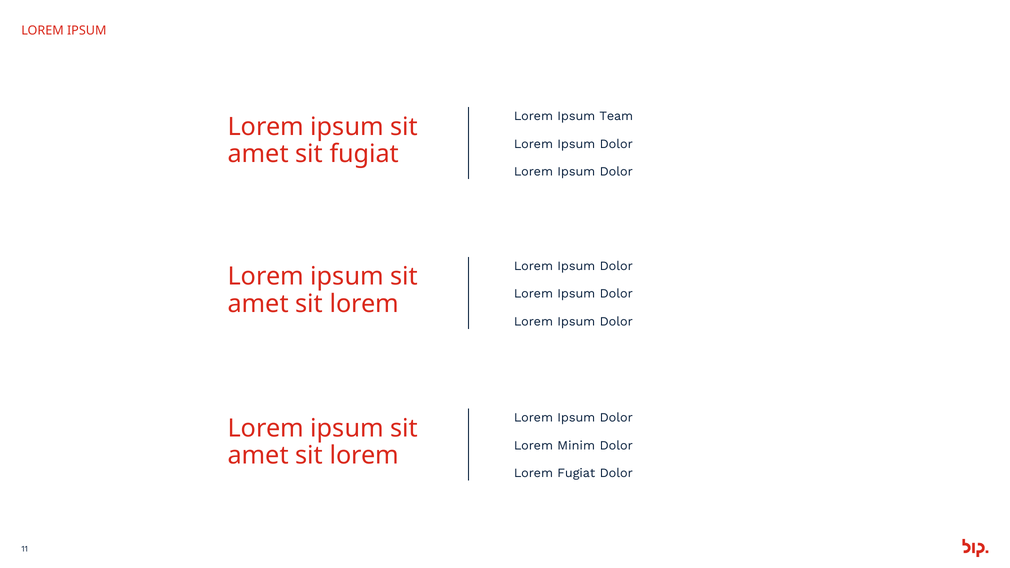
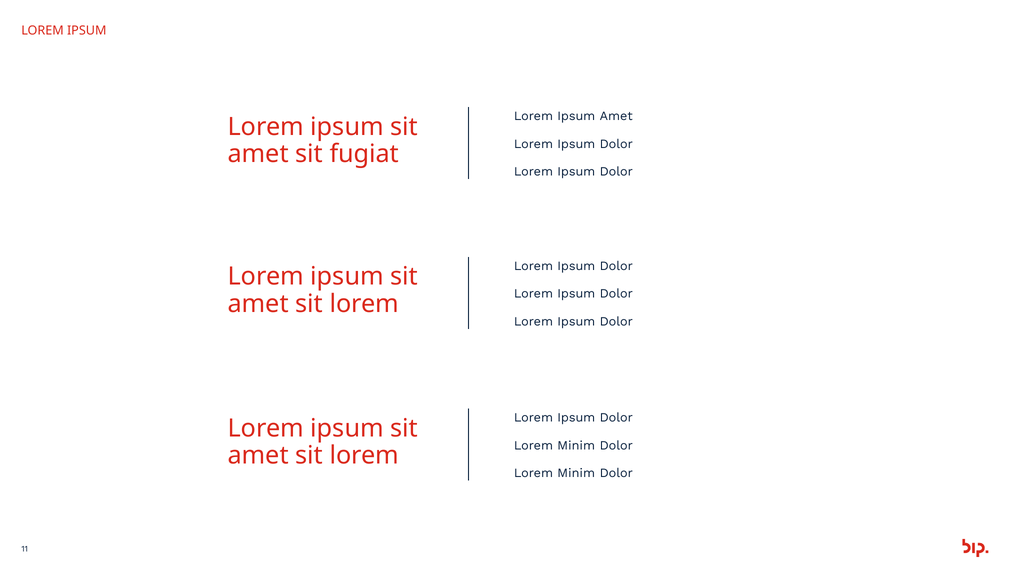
Ipsum Team: Team -> Amet (616, 116)
Fugiat: Fugiat -> Minim (576, 473)
